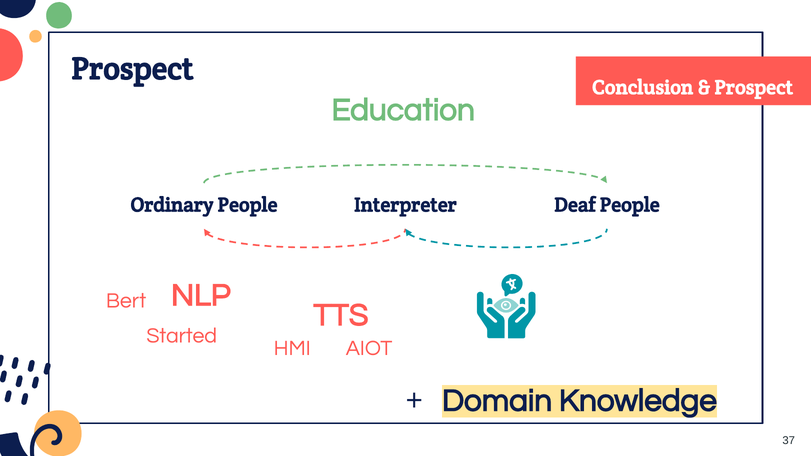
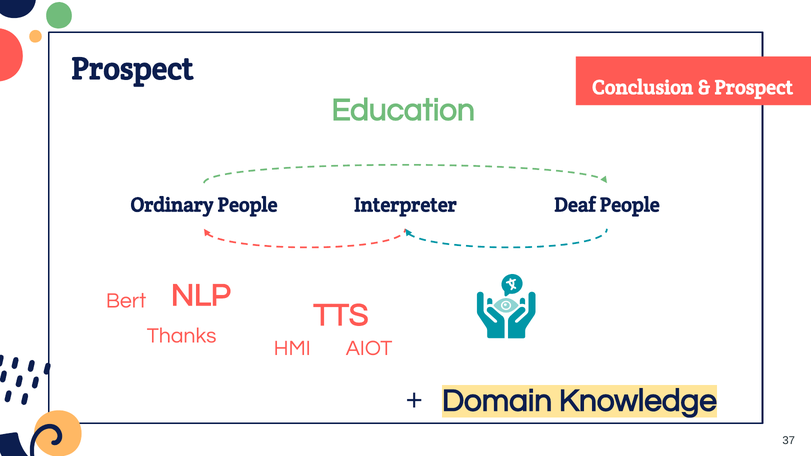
Started: Started -> Thanks (182, 336)
